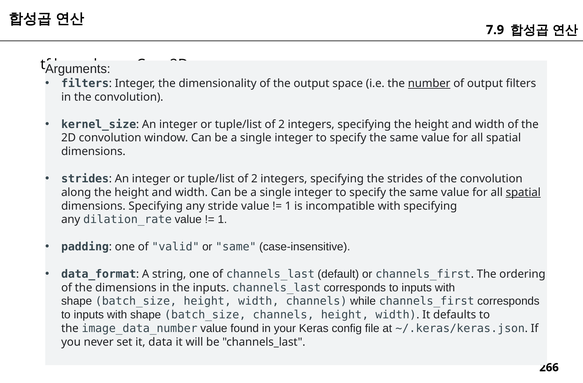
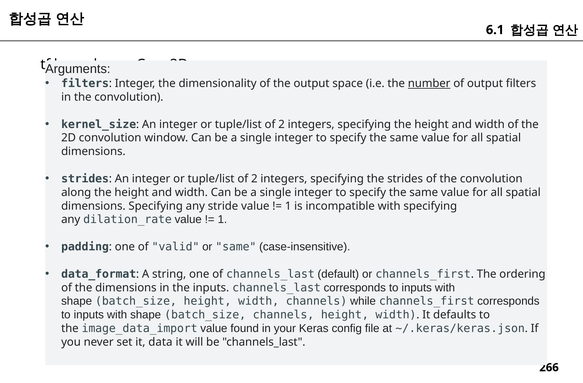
7.9: 7.9 -> 6.1 (495, 30)
spatial underline: present -> none (523, 192)
image_data_number: image_data_number -> image_data_import (140, 328)
